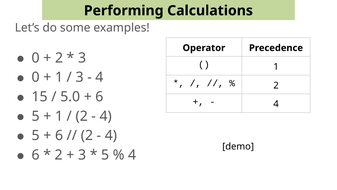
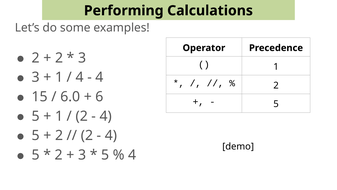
0: 0 -> 2 (36, 58)
0: 0 -> 3 (36, 77)
3: 3 -> 4 (80, 77)
5.0: 5.0 -> 6.0 (70, 97)
4: 4 -> 5 (276, 104)
6: 6 -> 2 (59, 135)
6: 6 -> 5 (36, 155)
